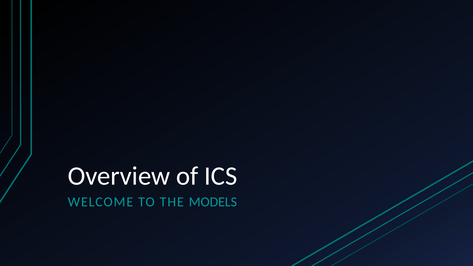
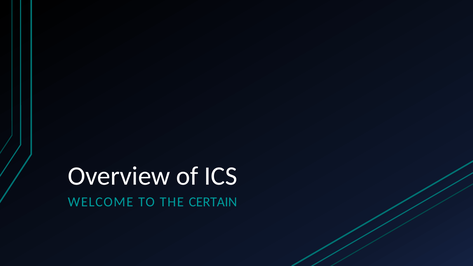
MODELS: MODELS -> CERTAIN (213, 202)
